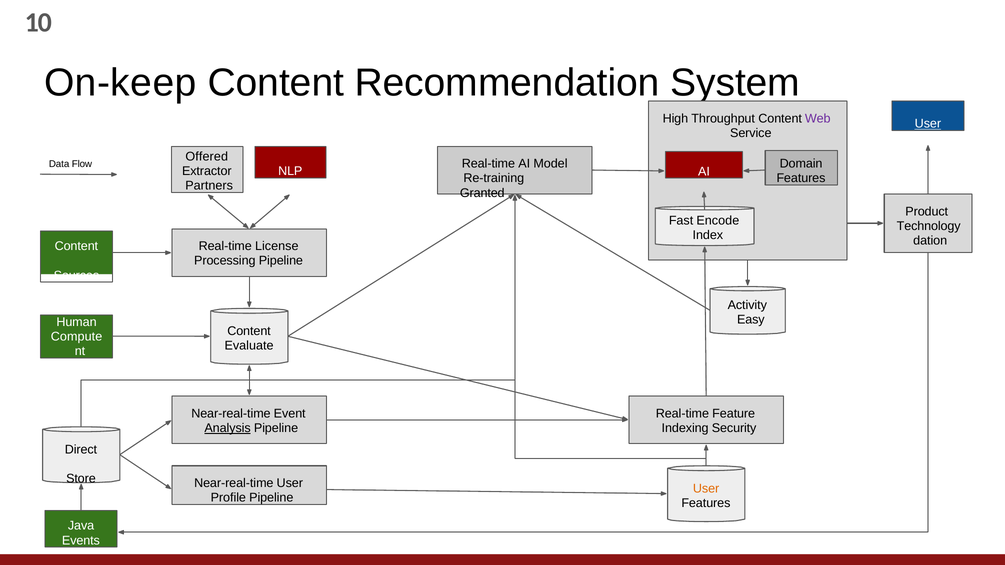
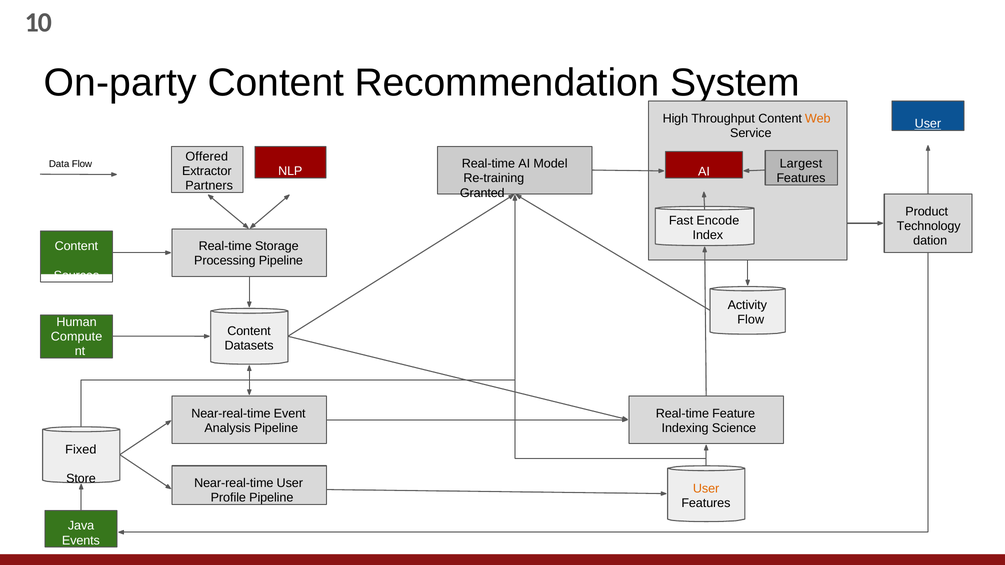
On-keep: On-keep -> On-party (120, 83)
Web colour: purple -> orange (818, 119)
Domain: Domain -> Largest (801, 164)
License: License -> Storage (277, 246)
Easy: Easy -> Flow (751, 320)
Evaluate: Evaluate -> Datasets (249, 346)
Analysis underline: present -> none (228, 428)
Security: Security -> Science (734, 428)
Direct: Direct -> Fixed (81, 450)
